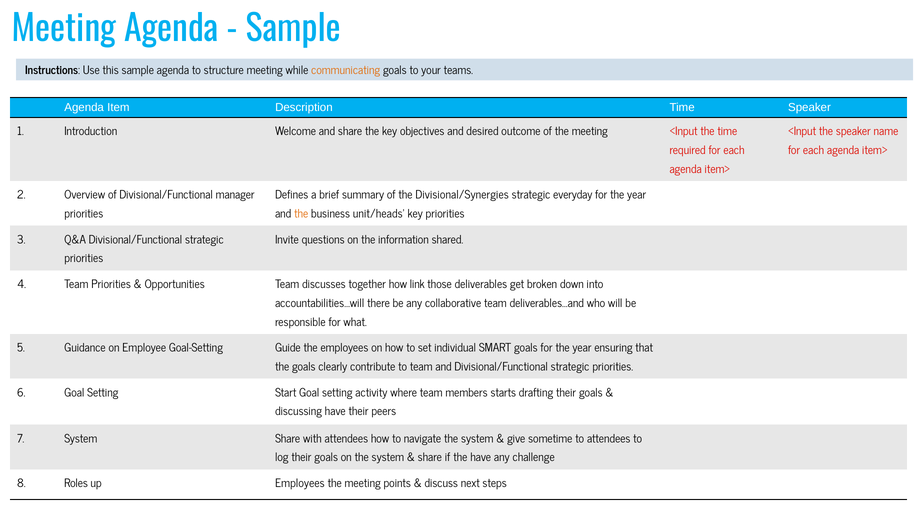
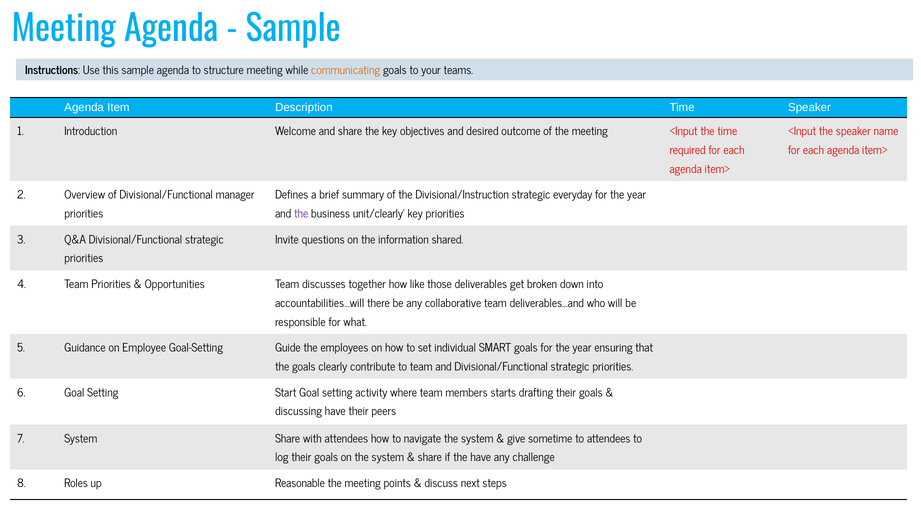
Divisional/Synergies: Divisional/Synergies -> Divisional/Instruction (462, 195)
the colour: orange -> purple (301, 214)
unit/heads: unit/heads -> unit/clearly (379, 214)
link: link -> like (417, 285)
up Employees: Employees -> Reasonable (300, 484)
